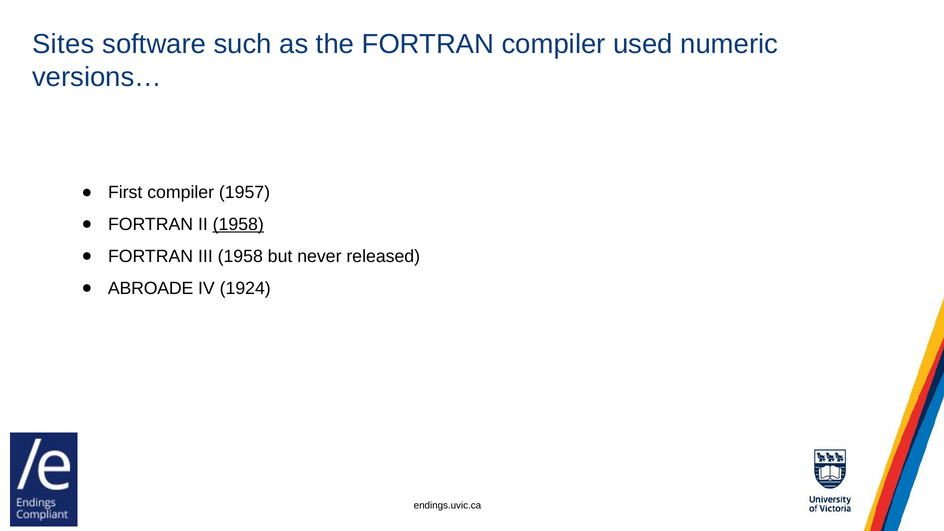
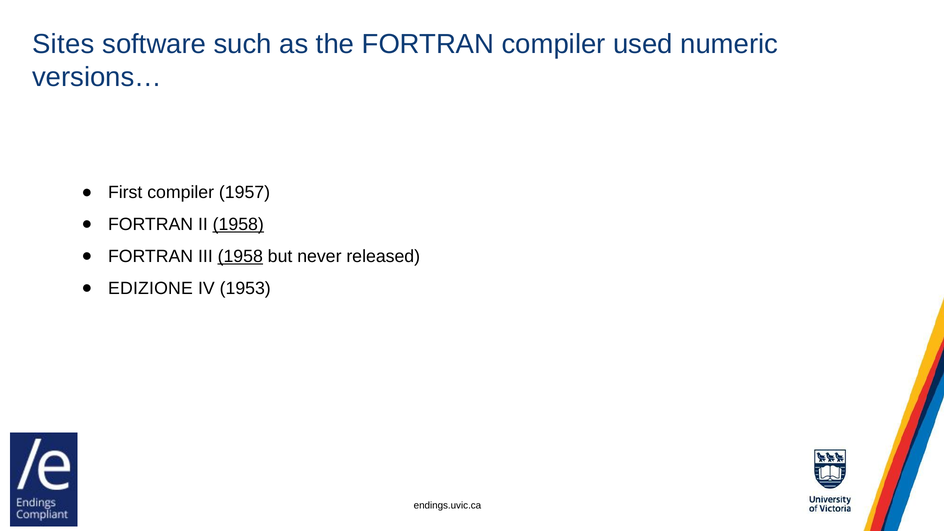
1958 underline: none -> present (240, 256)
ABROADE: ABROADE -> EDIZIONE (150, 288)
1924: 1924 -> 1953 (245, 288)
